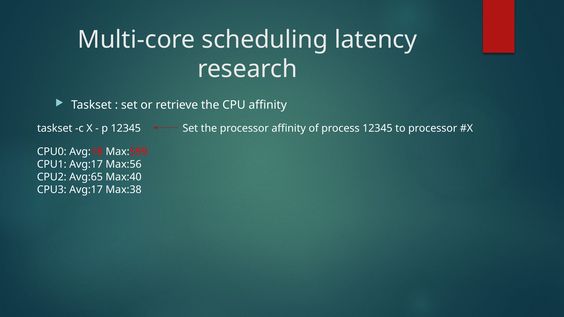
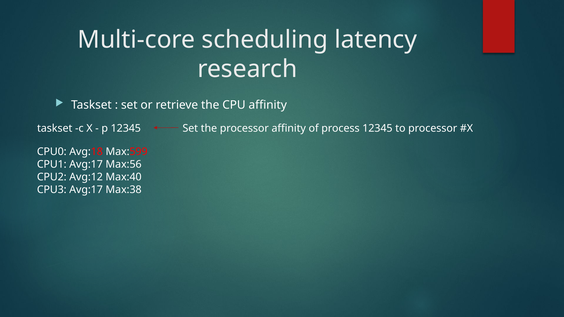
Avg:65: Avg:65 -> Avg:12 (86, 177)
